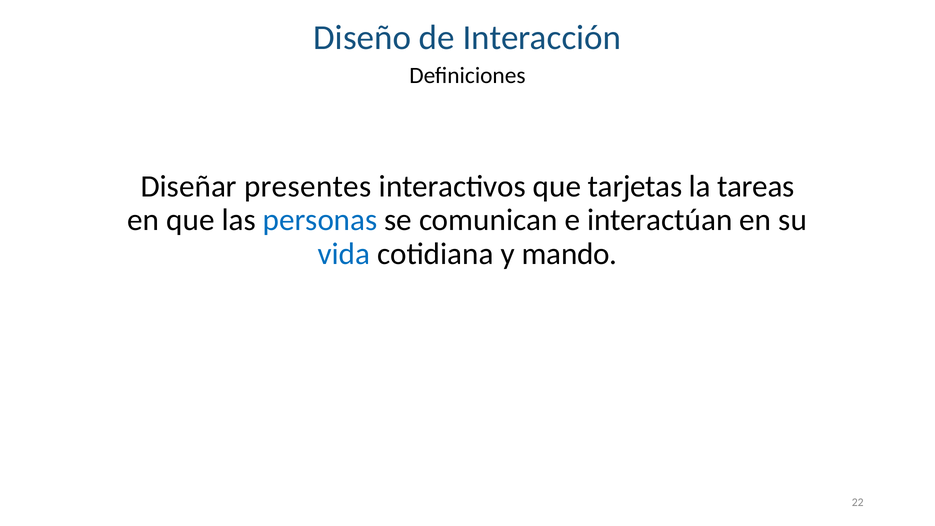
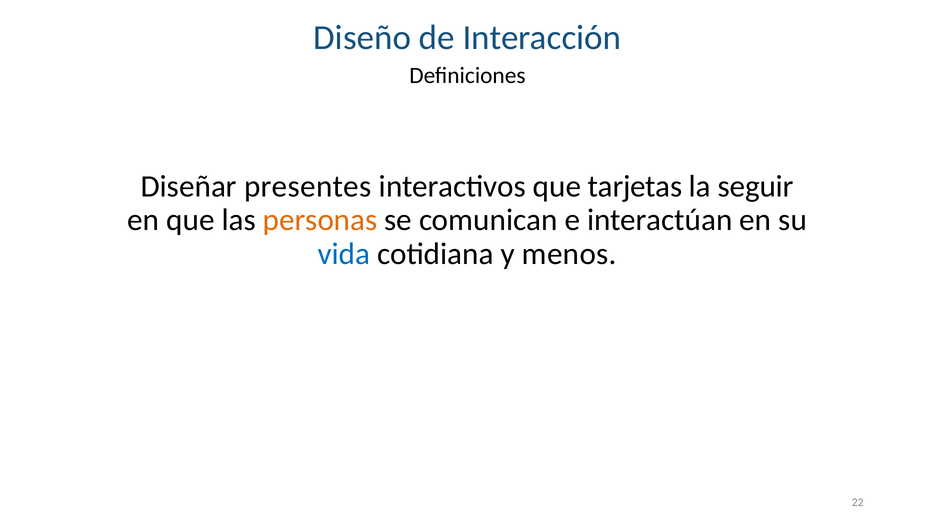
tareas: tareas -> seguir (756, 186)
personas colour: blue -> orange (320, 220)
mando: mando -> menos (569, 254)
